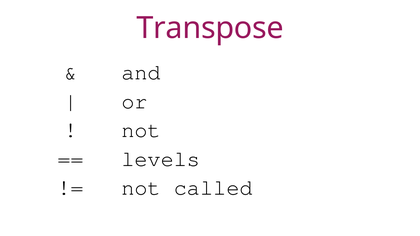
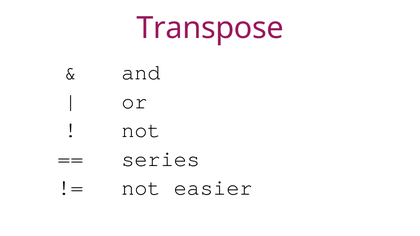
levels: levels -> series (161, 159)
called: called -> easier (213, 188)
